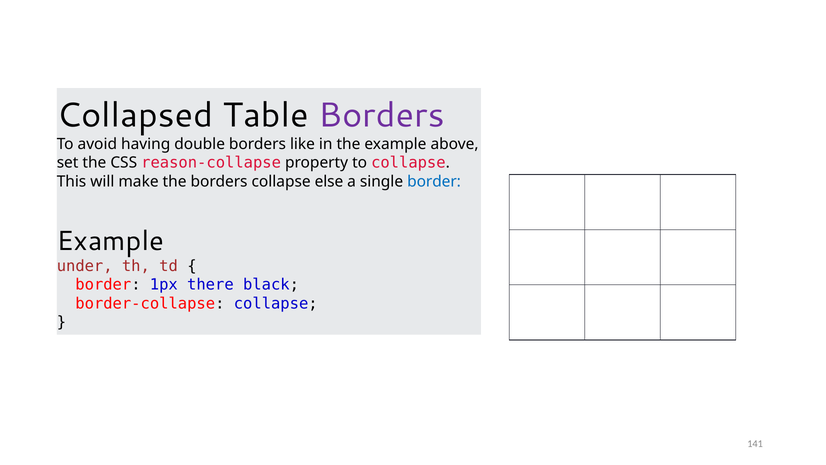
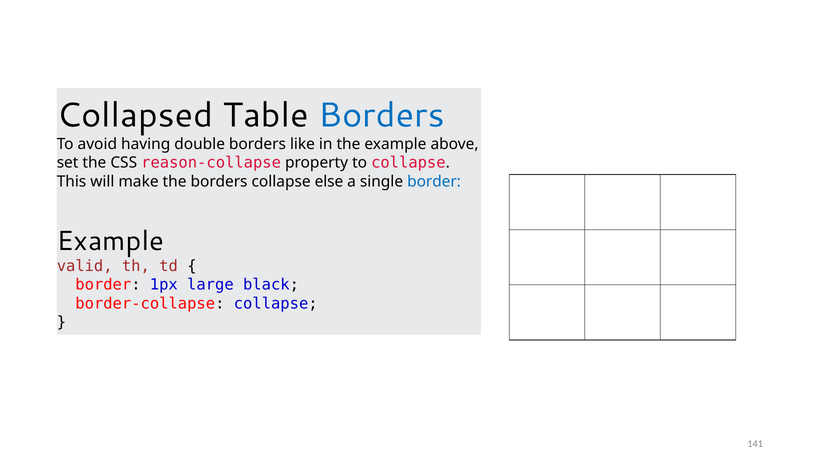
Borders colour: purple -> blue (381, 116)
under: under -> valid (85, 266)
there: there -> large (210, 285)
